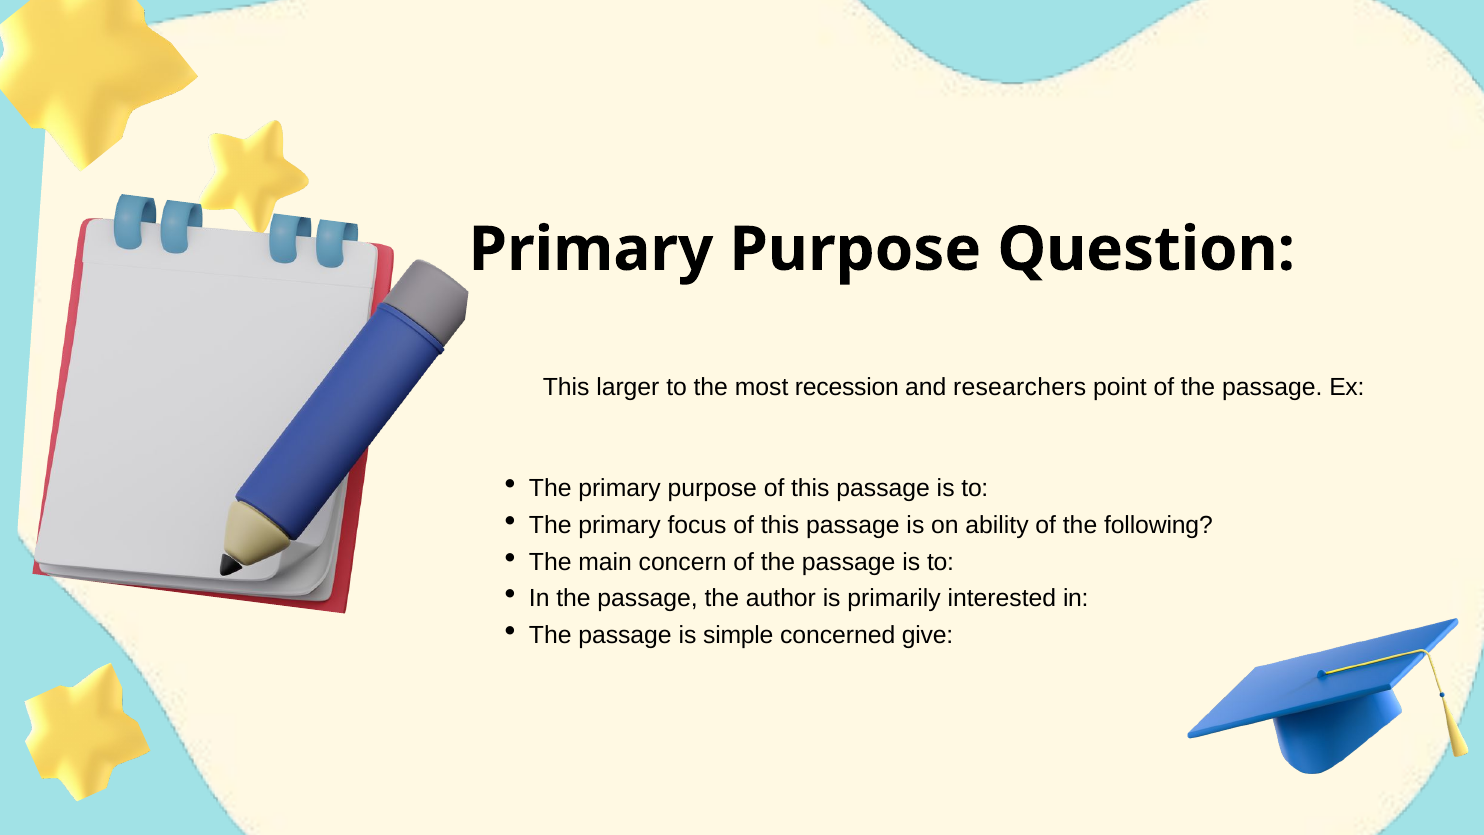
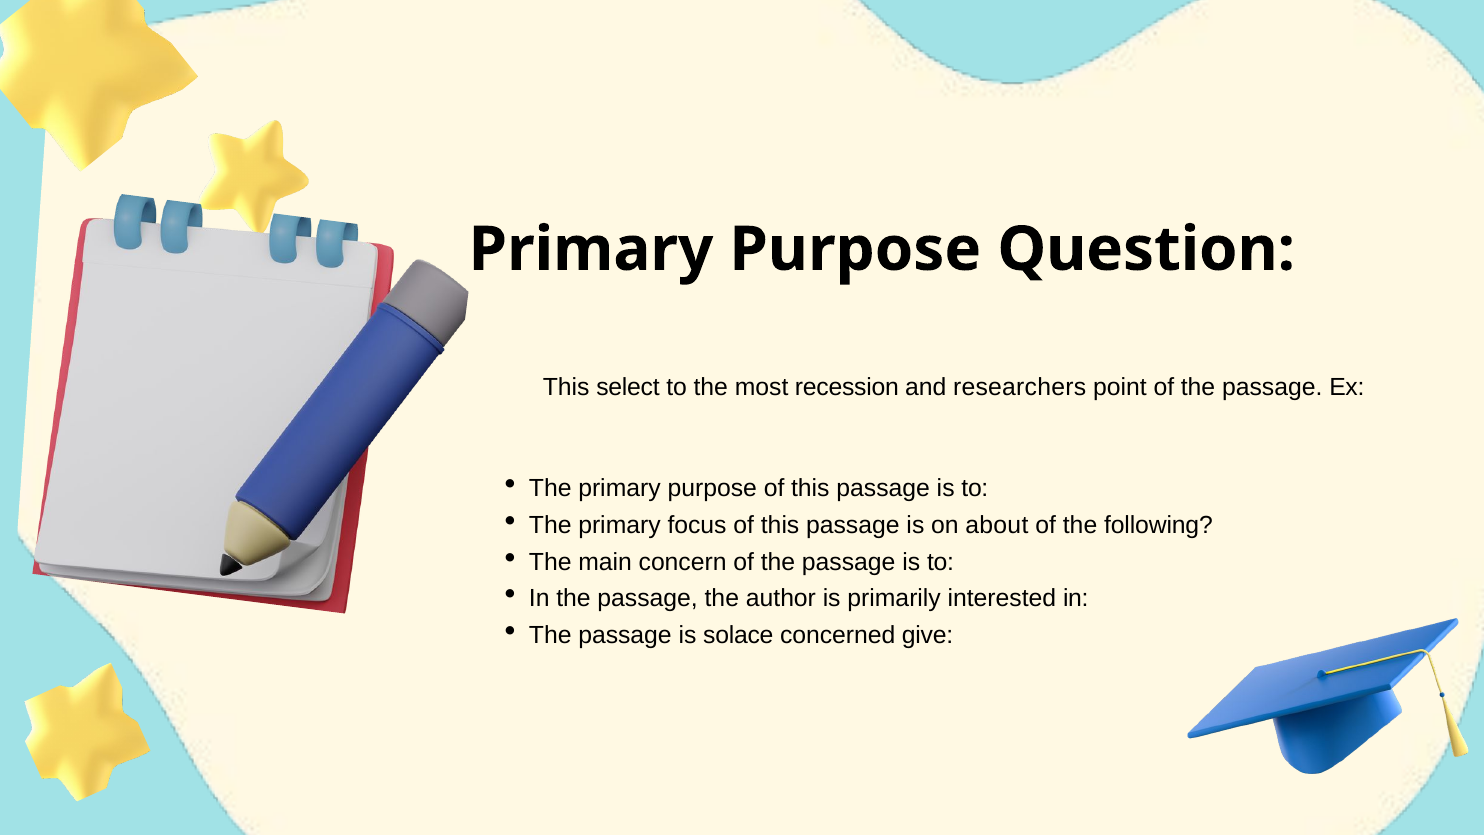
larger: larger -> select (628, 387)
ability: ability -> about (997, 525)
simple: simple -> solace (738, 635)
